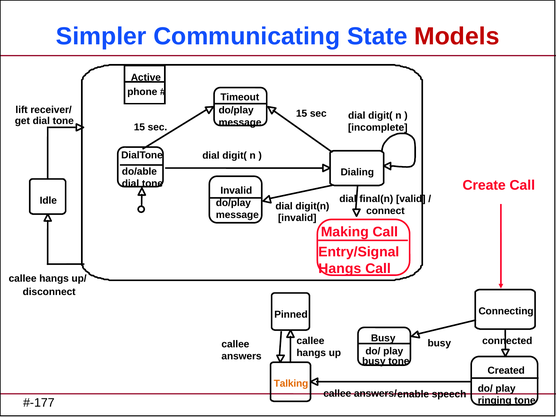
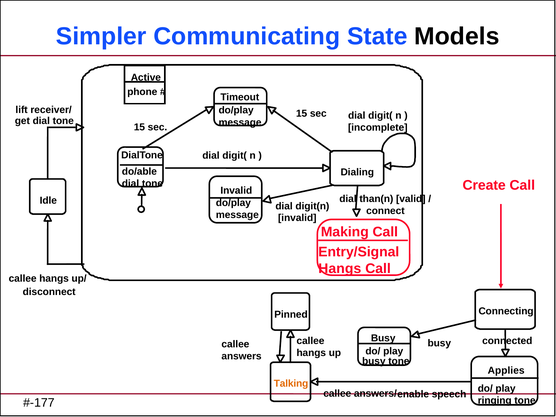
Models colour: red -> black (457, 36)
final(n: final(n -> than(n (376, 199)
Created: Created -> Applies (506, 371)
